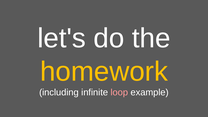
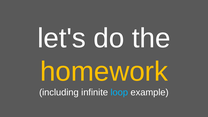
loop colour: pink -> light blue (119, 92)
